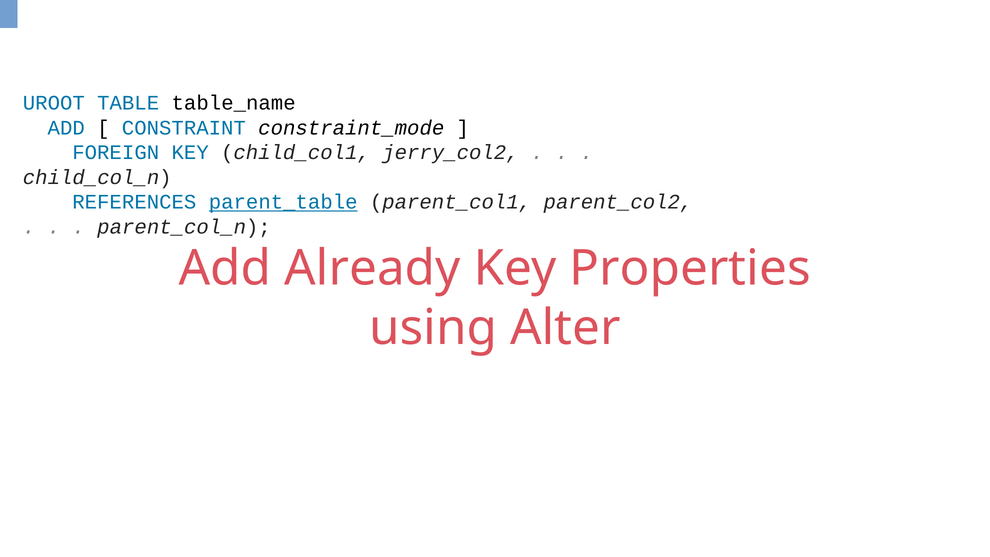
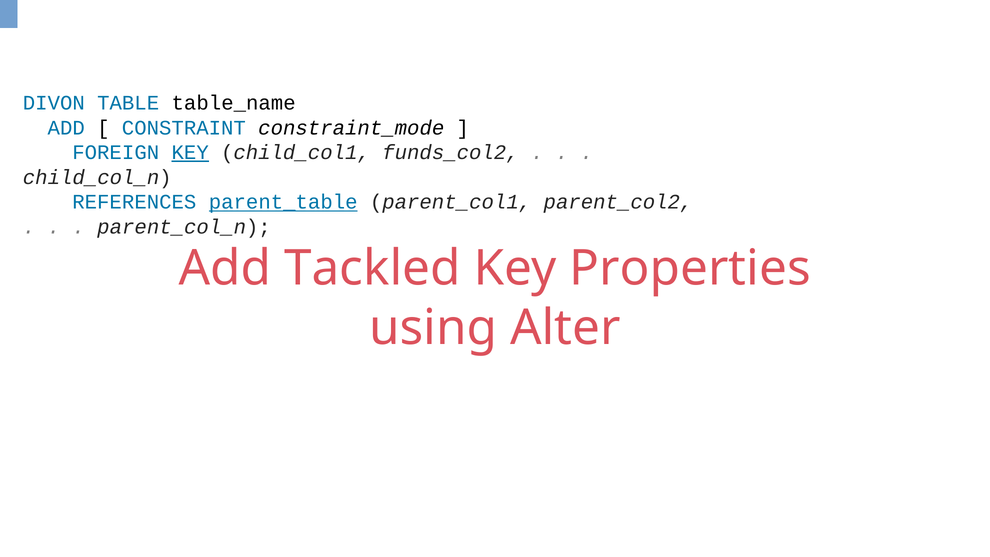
UROOT: UROOT -> DIVON (54, 103)
KEY underline: none -> present (190, 152)
jerry_col2: jerry_col2 -> funds_col2 (450, 152)
Already: Already -> Tackled (372, 268)
